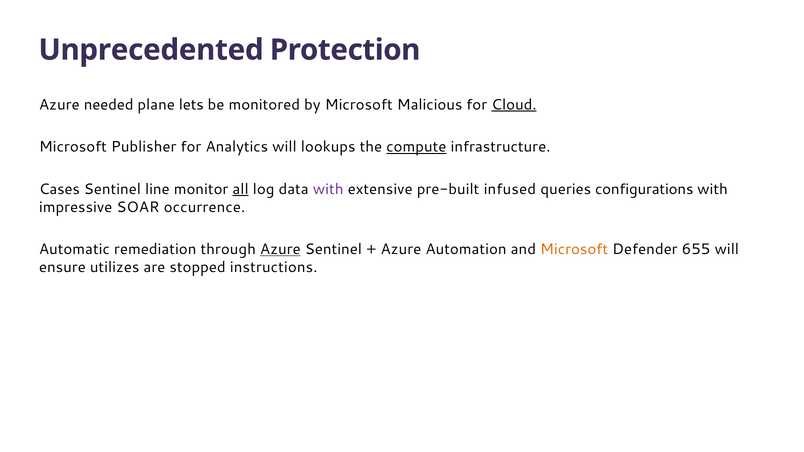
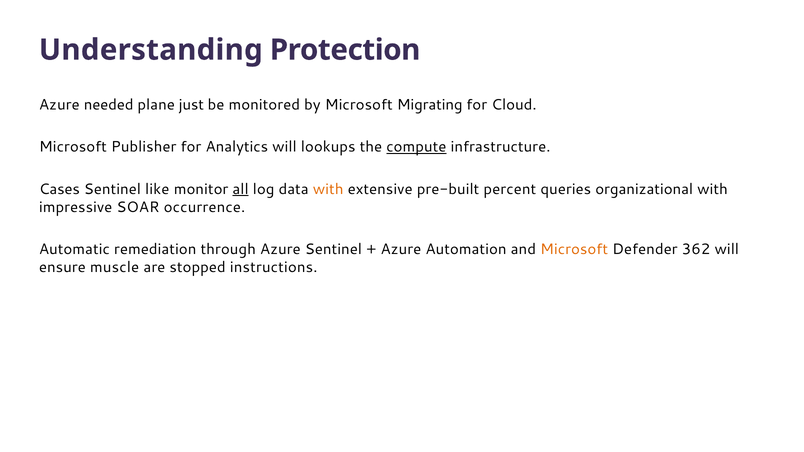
Unprecedented: Unprecedented -> Understanding (151, 50)
lets: lets -> just (191, 105)
Malicious: Malicious -> Migrating (430, 105)
Cloud underline: present -> none (514, 105)
line: line -> like (157, 189)
with colour: purple -> orange (328, 189)
infused: infused -> percent (510, 189)
configurations: configurations -> organizational (644, 189)
Azure underline: present -> none (280, 249)
655: 655 -> 362 (696, 249)
utilizes: utilizes -> muscle (115, 268)
